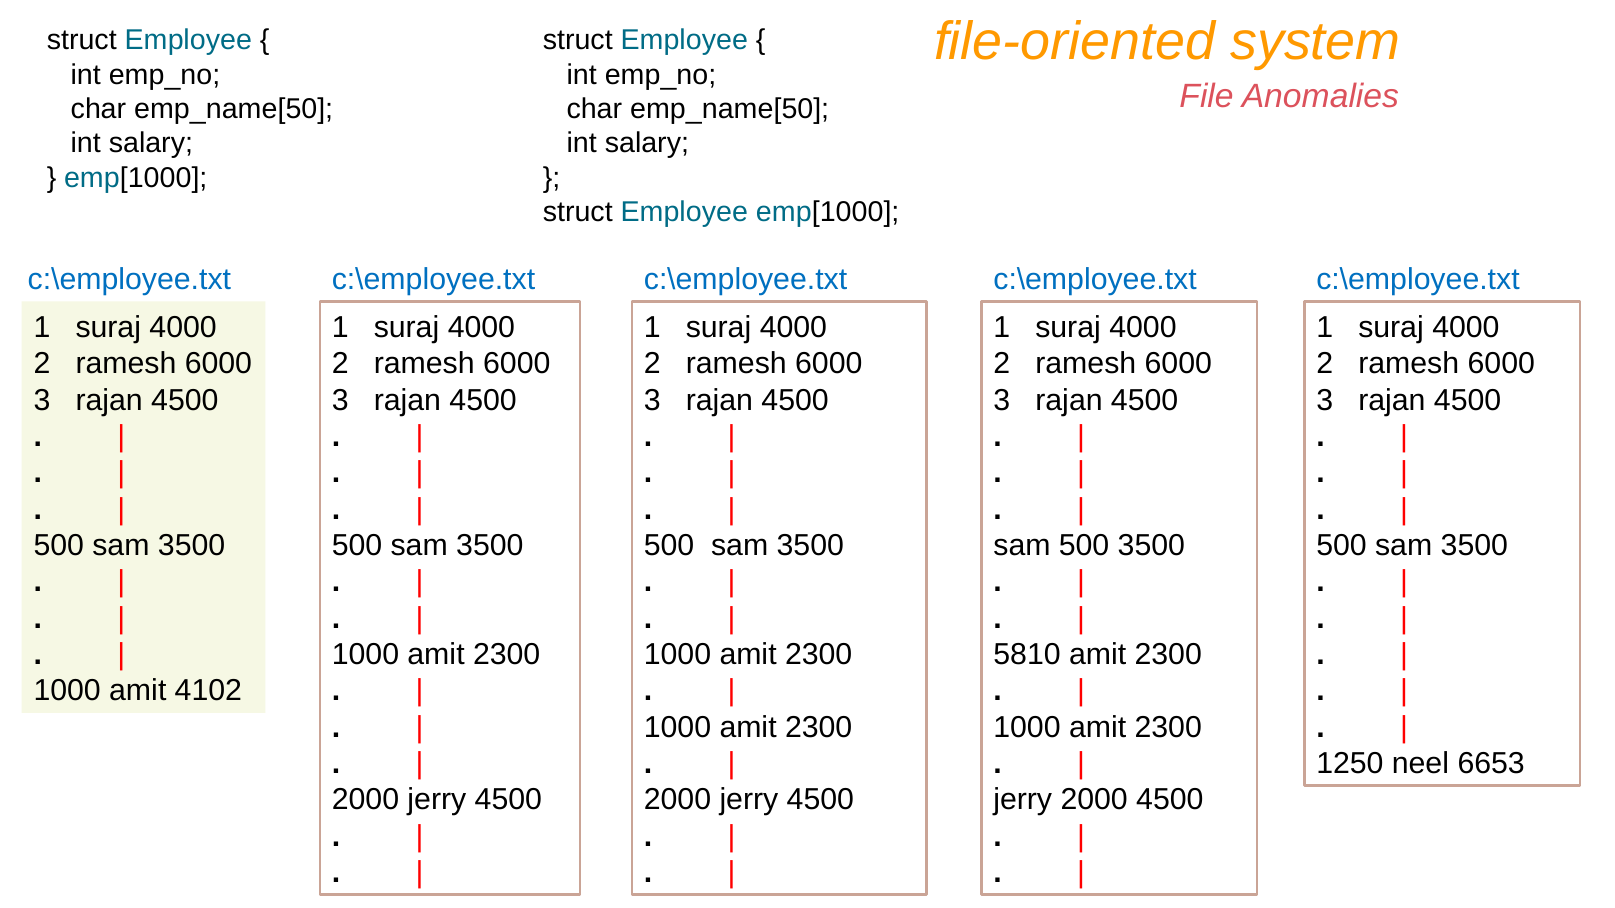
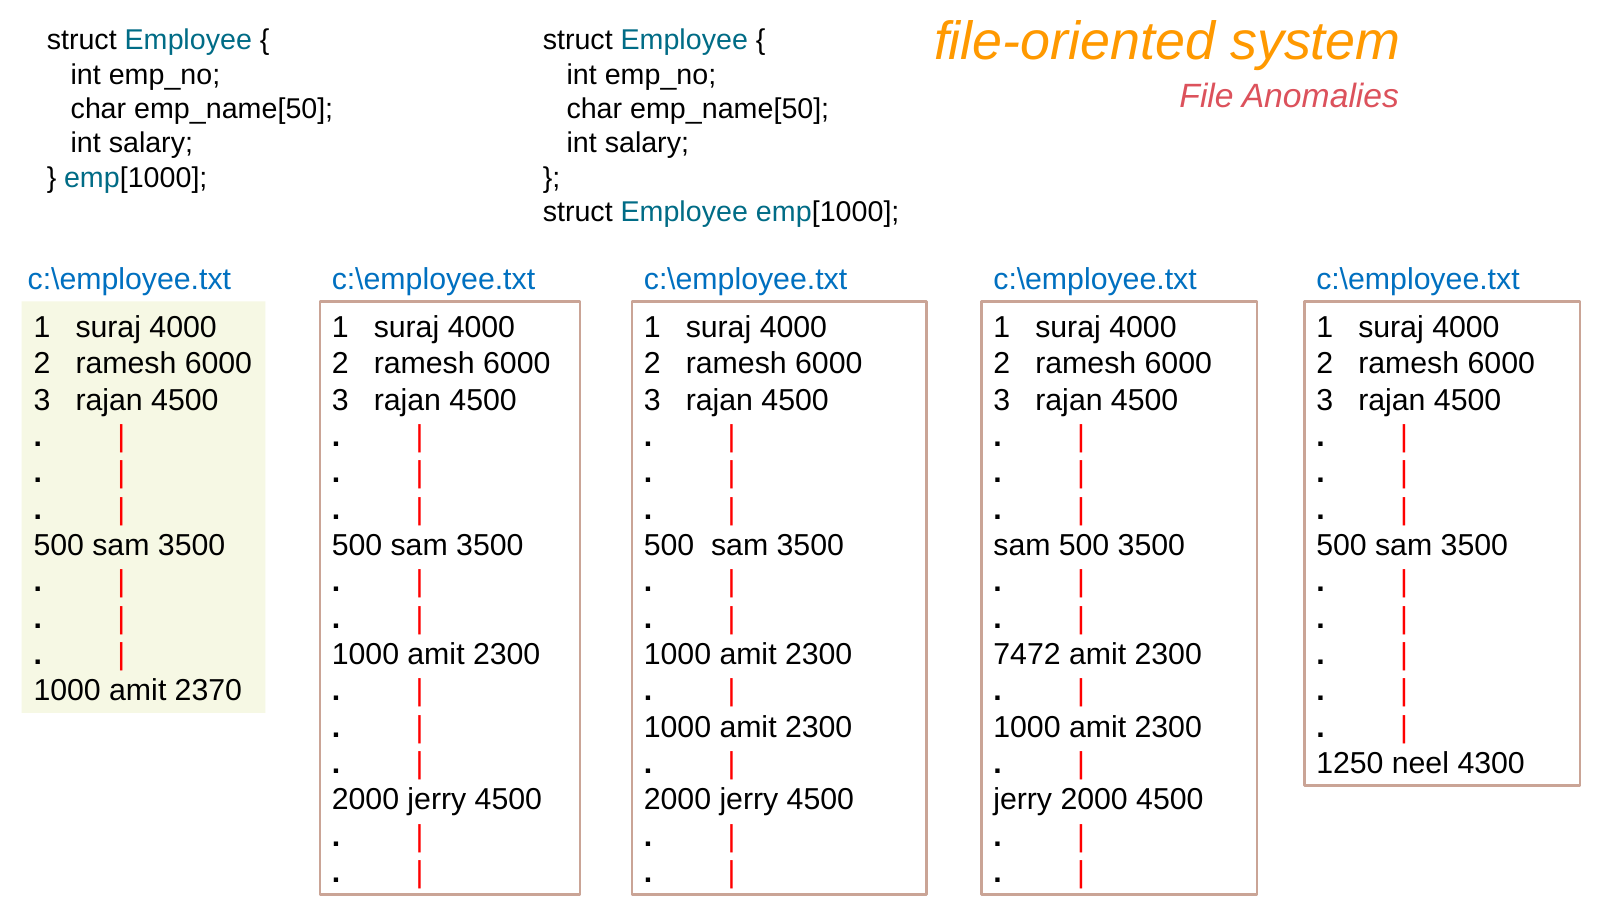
5810: 5810 -> 7472 (1027, 655)
4102: 4102 -> 2370 (208, 691)
6653: 6653 -> 4300 (1491, 764)
